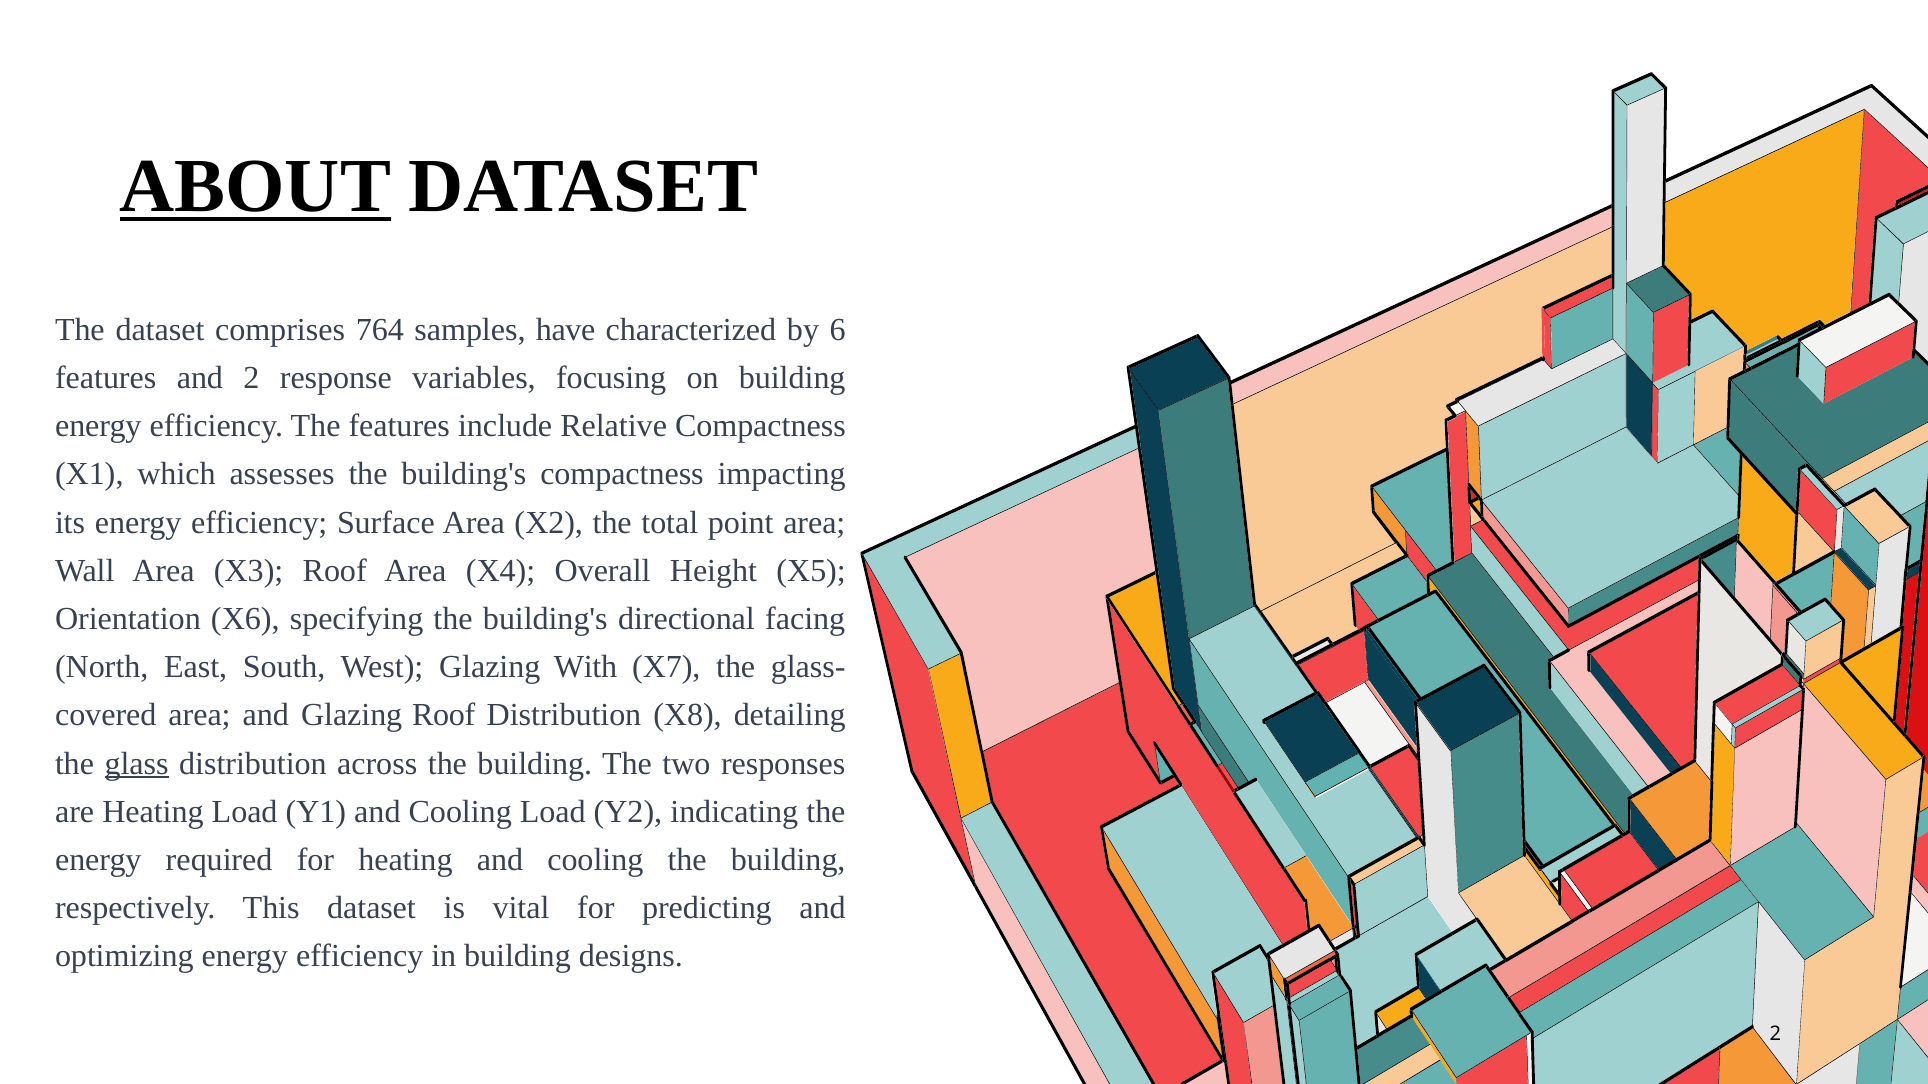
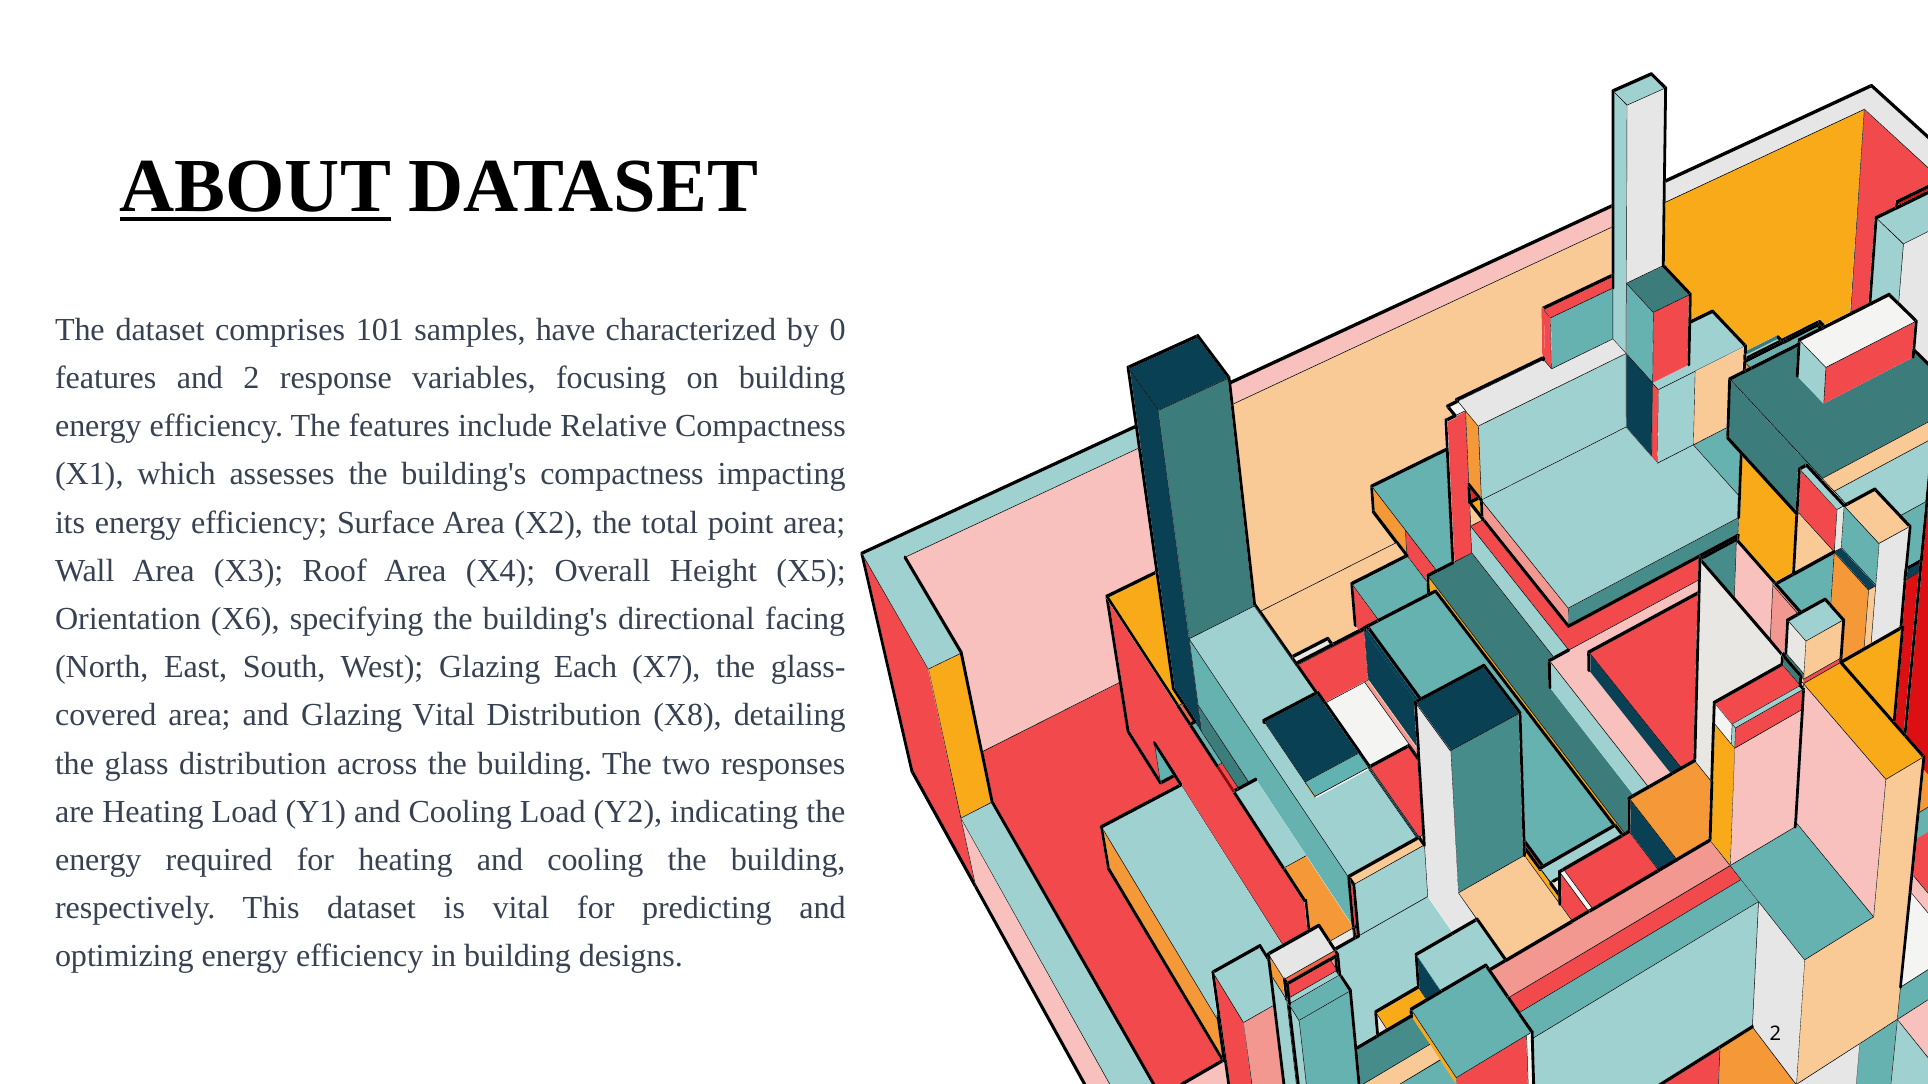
764: 764 -> 101 (380, 330)
6: 6 -> 0 (838, 330)
With: With -> Each (586, 667)
Glazing Roof: Roof -> Vital (444, 716)
glass underline: present -> none (137, 764)
